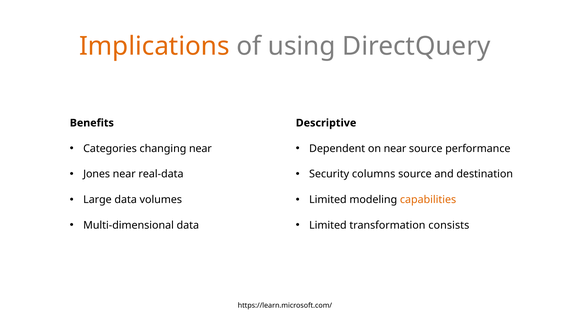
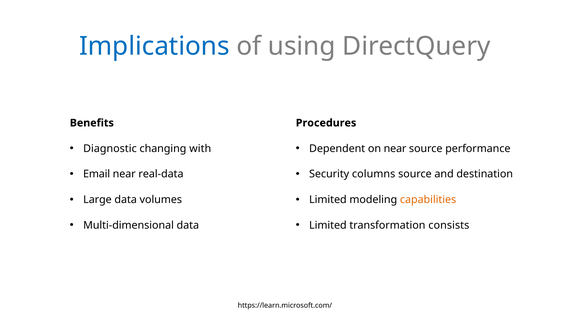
Implications colour: orange -> blue (154, 46)
Descriptive: Descriptive -> Procedures (326, 123)
Categories: Categories -> Diagnostic (110, 149)
changing near: near -> with (200, 149)
Jones: Jones -> Email (97, 174)
